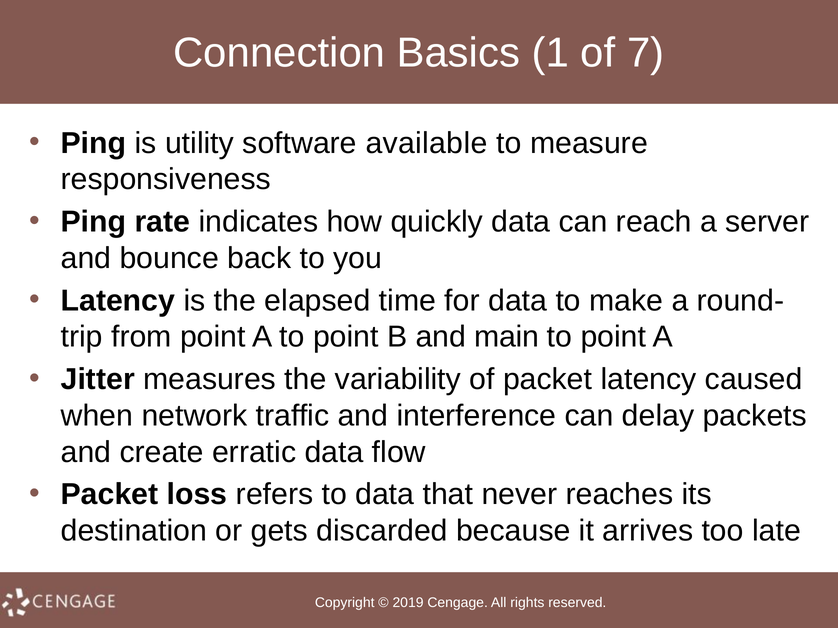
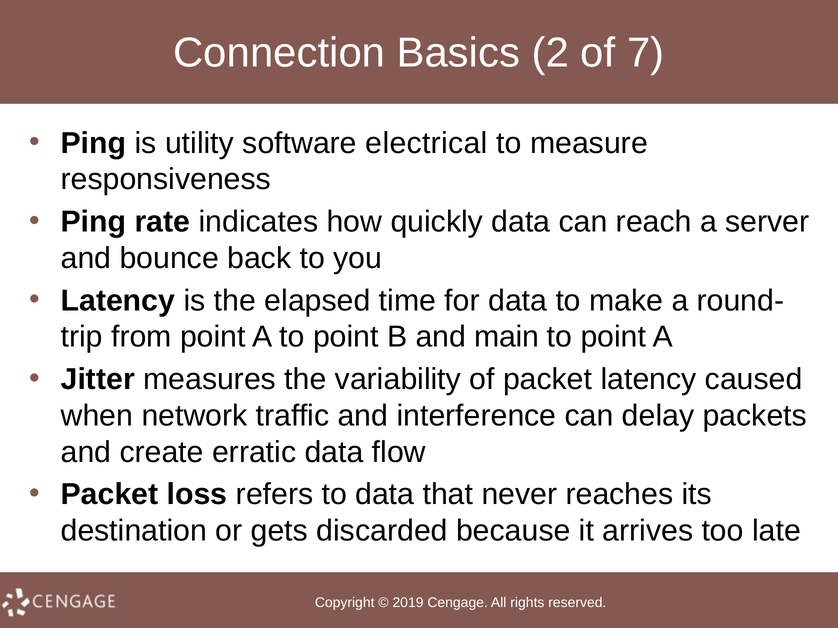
1: 1 -> 2 (550, 53)
available: available -> electrical (426, 143)
